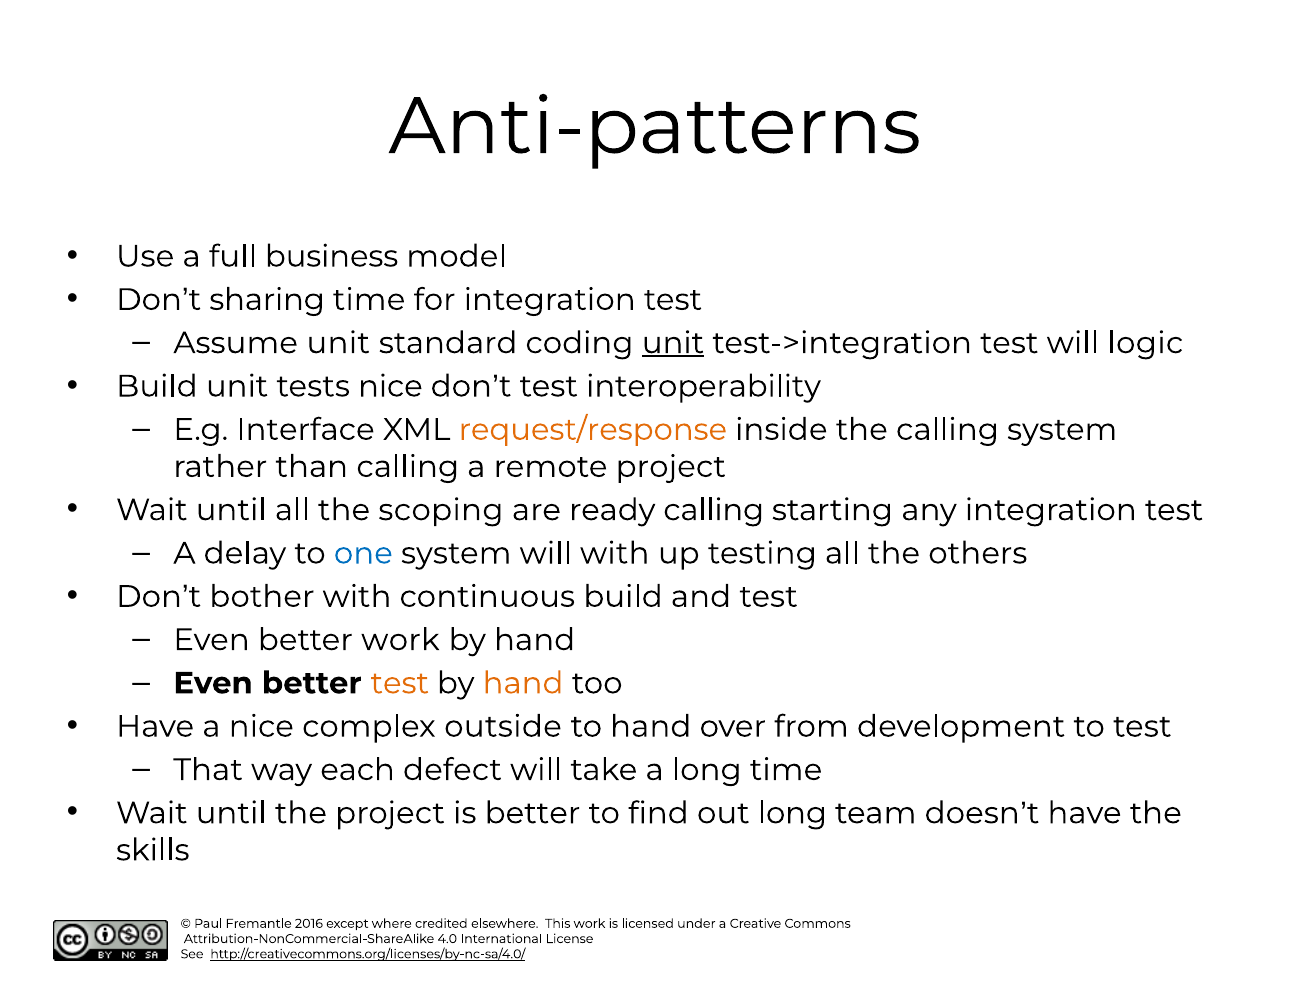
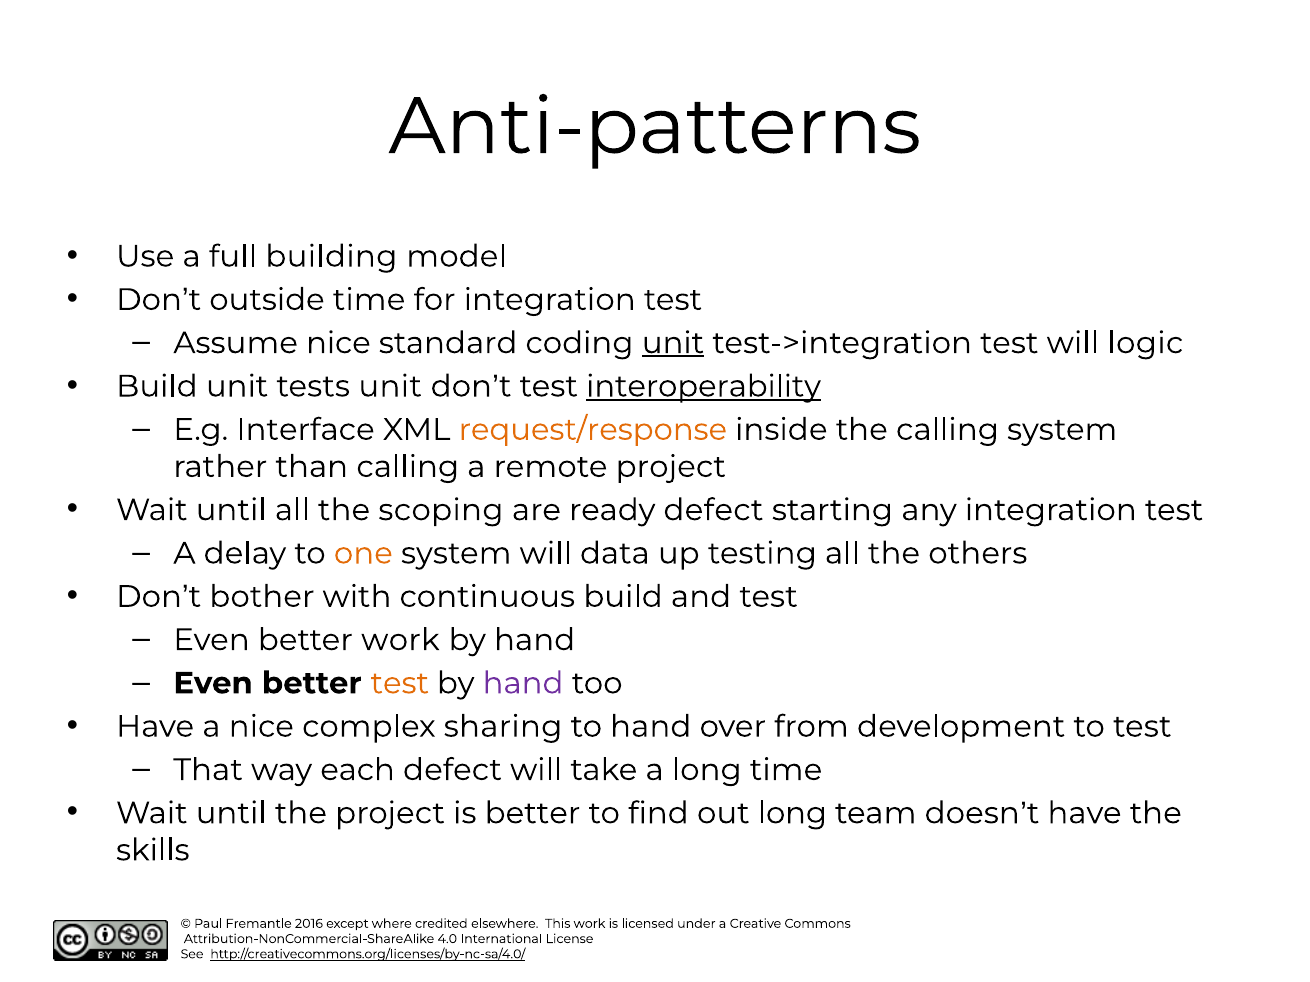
business: business -> building (331, 257)
sharing: sharing -> outside (267, 300)
Assume unit: unit -> nice (338, 343)
tests nice: nice -> unit (390, 387)
interoperability underline: none -> present (704, 387)
ready calling: calling -> defect (713, 510)
one colour: blue -> orange (363, 554)
will with: with -> data (615, 554)
hand colour: orange -> purple (523, 684)
outside: outside -> sharing (503, 727)
